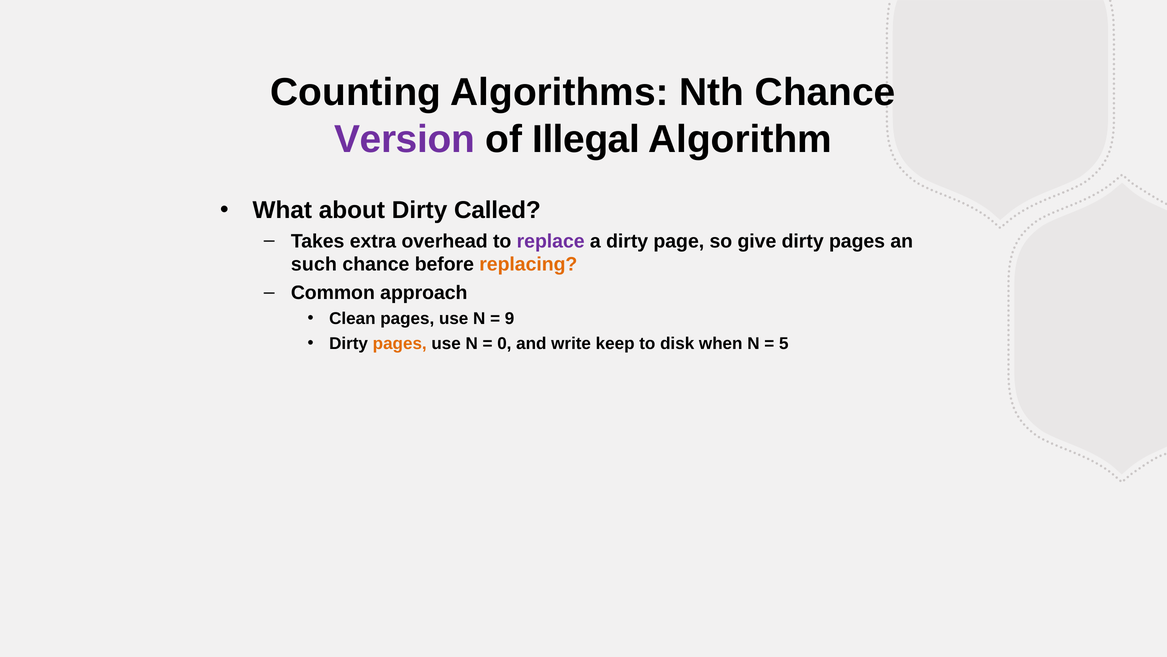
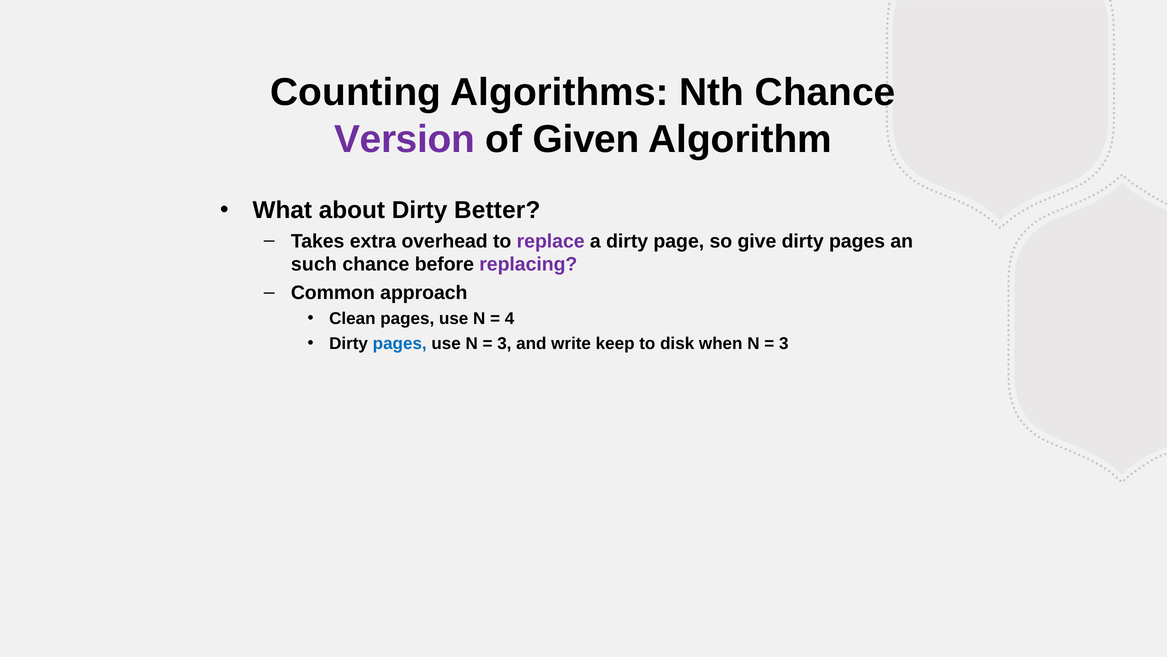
Illegal: Illegal -> Given (586, 139)
Called: Called -> Better (497, 210)
replacing colour: orange -> purple (528, 264)
9: 9 -> 4 (510, 318)
pages colour: orange -> blue (400, 343)
0: 0 -> 3 (504, 343)
5: 5 -> 3 (784, 343)
